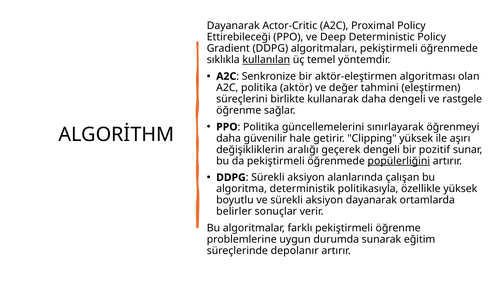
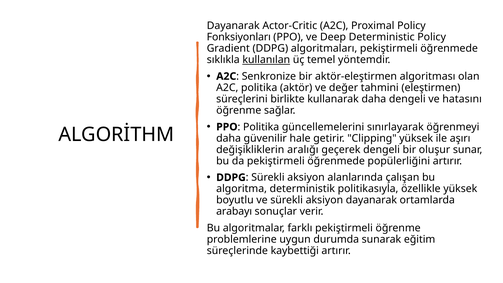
Ettirebileceği: Ettirebileceği -> Fonksiyonları (239, 37)
rastgele: rastgele -> hatasını (462, 99)
pozitif: pozitif -> oluşur (435, 150)
popülerliğini underline: present -> none (399, 161)
belirler: belirler -> arabayı (234, 211)
depolanır: depolanır -> kaybettiği (295, 251)
